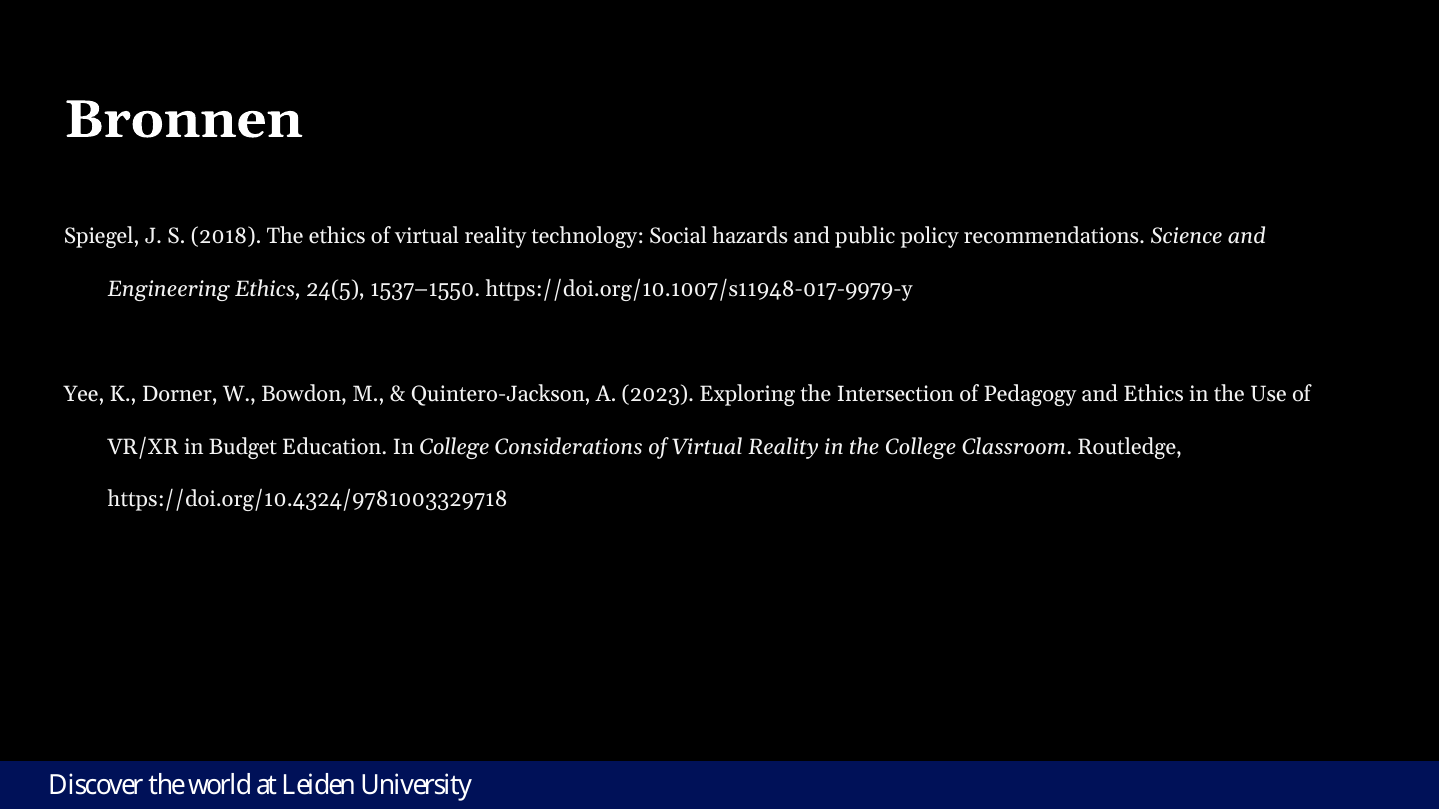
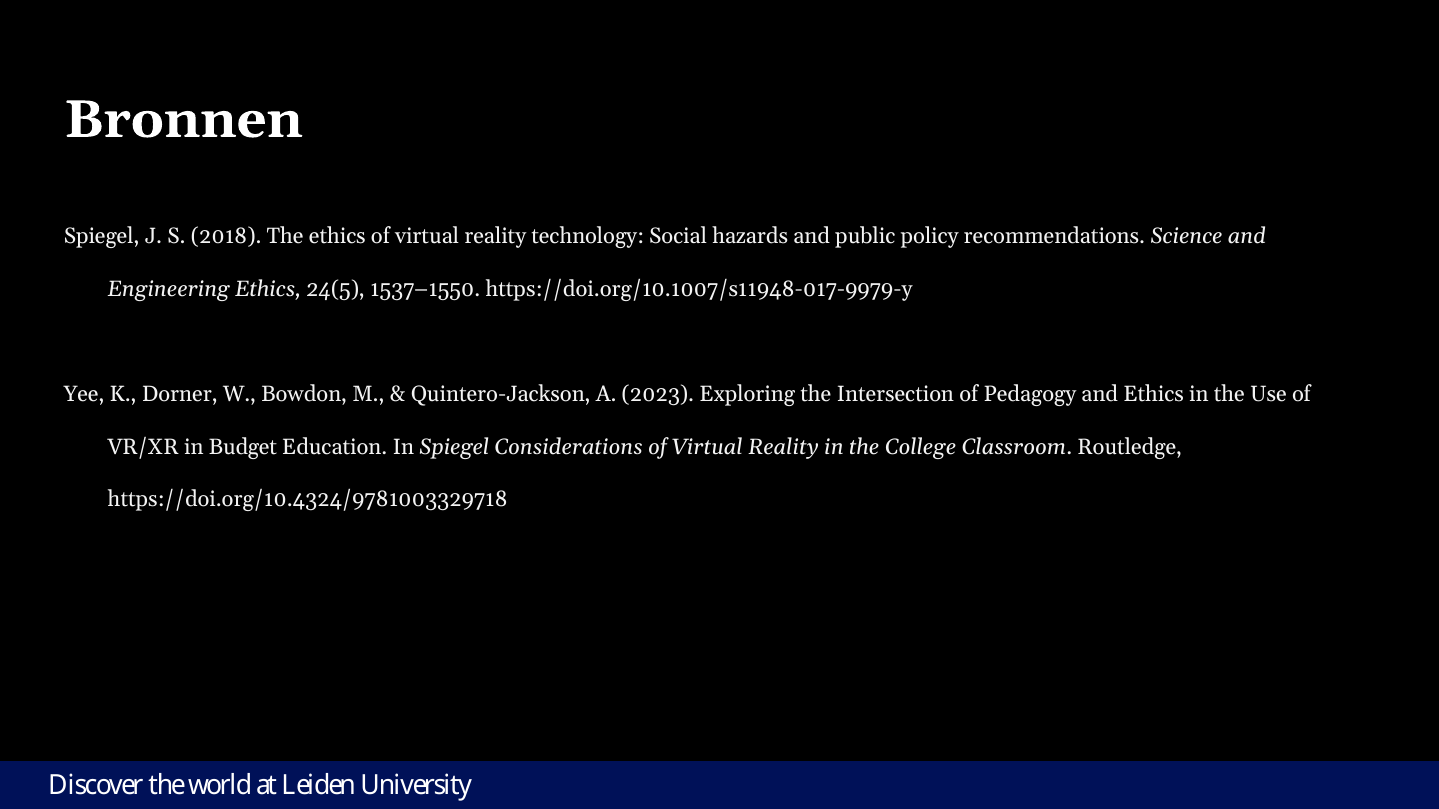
In College: College -> Spiegel (454, 447)
